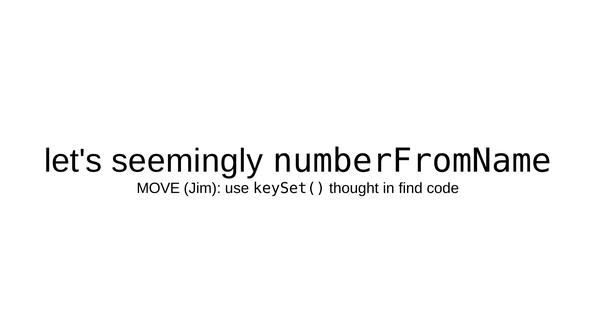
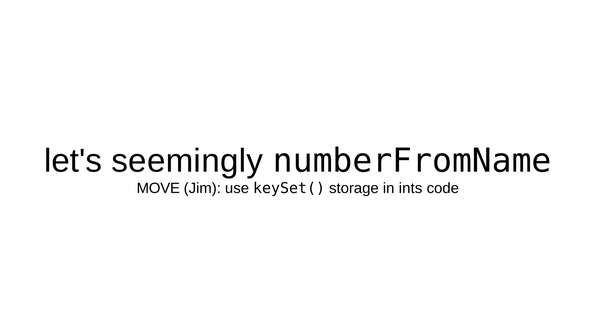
thought: thought -> storage (354, 189)
find: find -> ints (411, 189)
